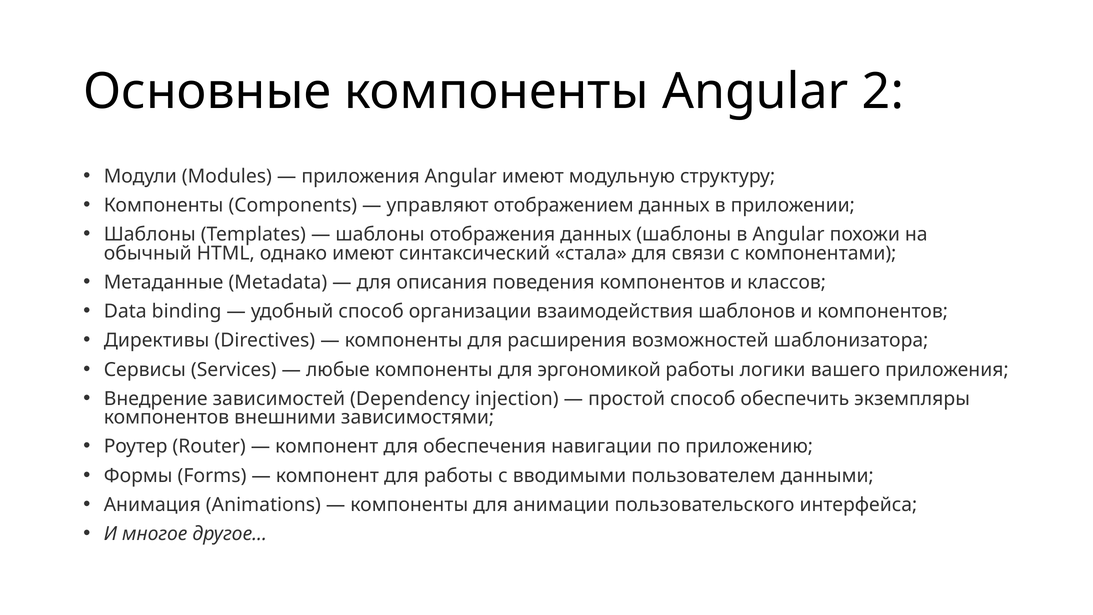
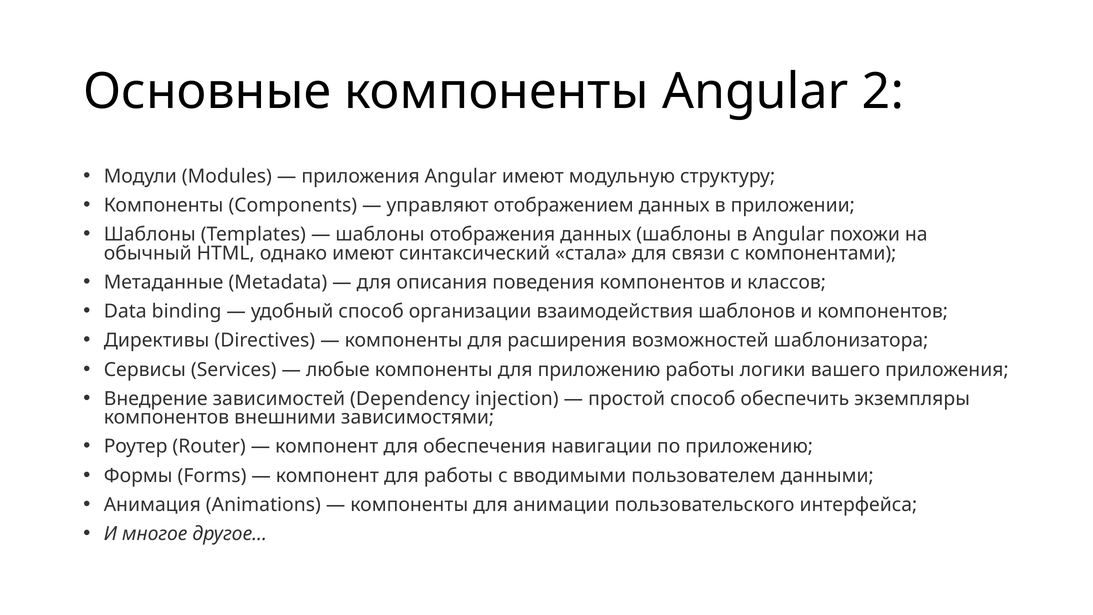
для эргономикой: эргономикой -> приложению (599, 370)
